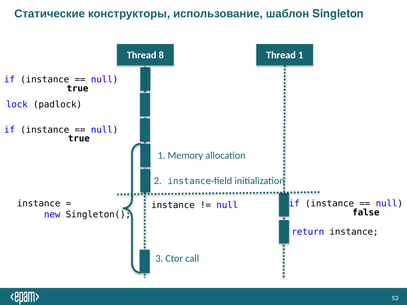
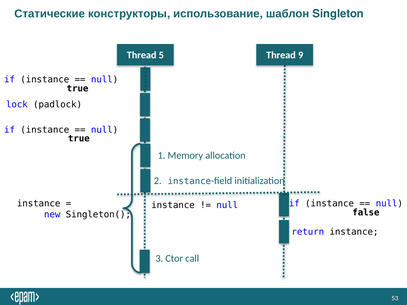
8: 8 -> 5 (161, 55)
Thread 1: 1 -> 9 (301, 55)
